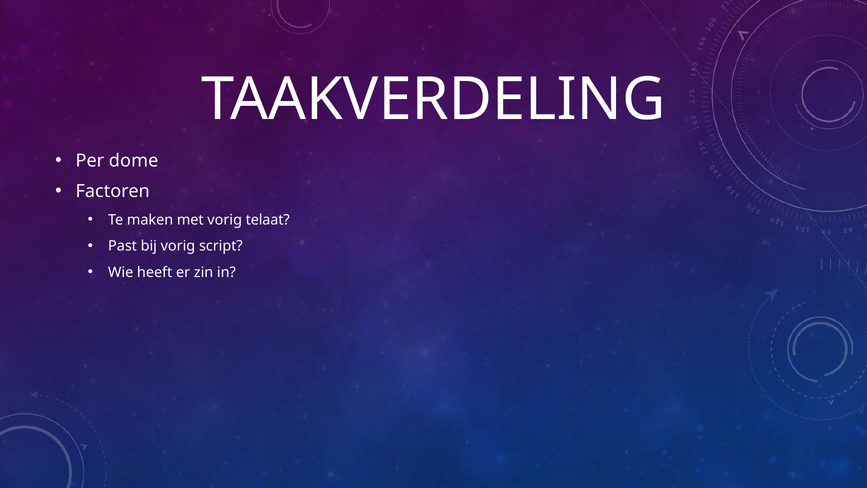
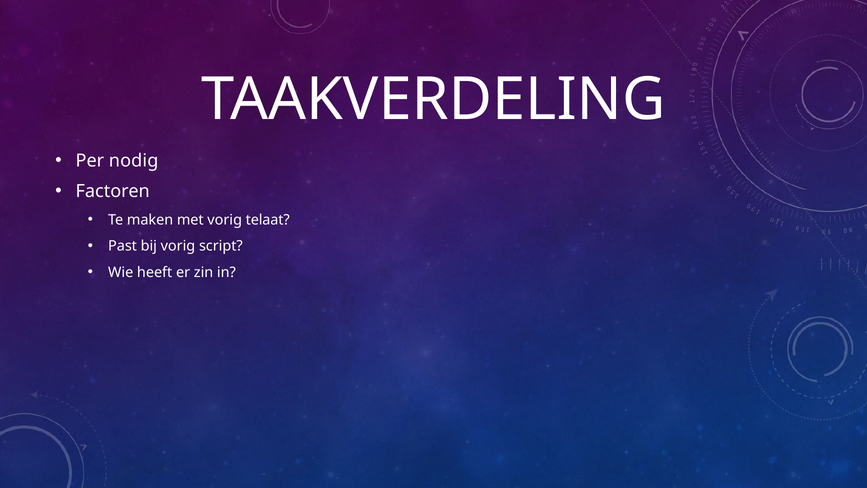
dome: dome -> nodig (134, 161)
